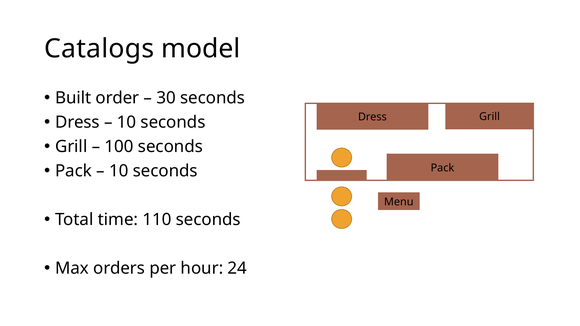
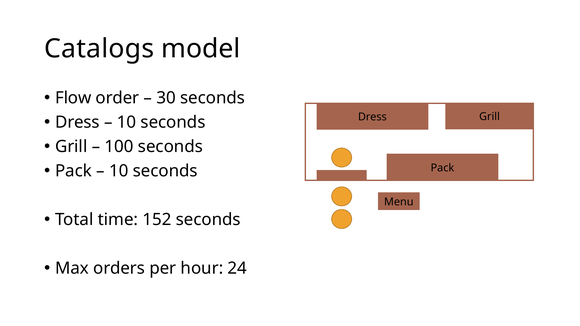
Built: Built -> Flow (73, 98)
110: 110 -> 152 (157, 220)
